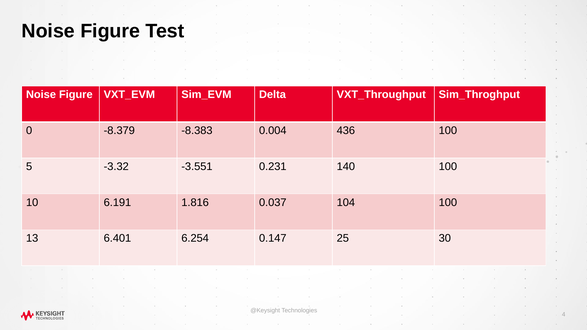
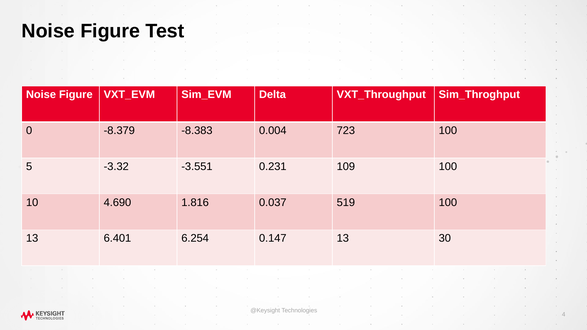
436: 436 -> 723 (346, 131)
140: 140 -> 109 (346, 167)
6.191: 6.191 -> 4.690 (117, 203)
104: 104 -> 519 (346, 203)
0.147 25: 25 -> 13 (343, 238)
